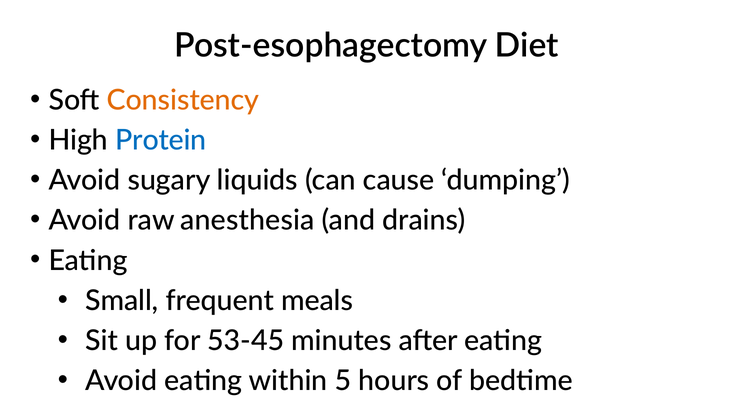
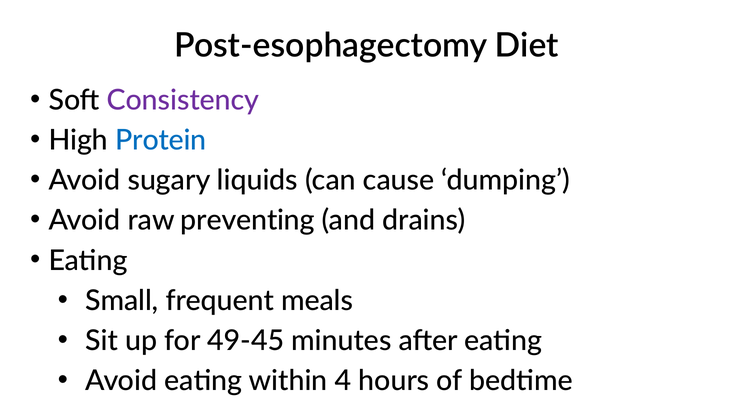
Consistency colour: orange -> purple (183, 100)
anesthesia: anesthesia -> preventing (248, 220)
53-45: 53-45 -> 49-45 (246, 340)
5: 5 -> 4 (343, 380)
